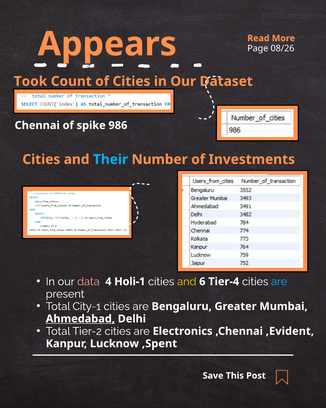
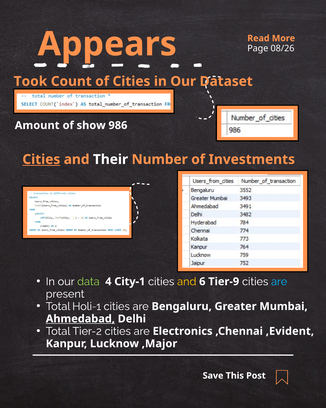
Chennai: Chennai -> Amount (37, 125)
spike: spike -> show (91, 125)
Cities underline: none -> present (41, 159)
Their colour: light blue -> white (111, 159)
data colour: pink -> light green (88, 281)
Holi-1: Holi-1 -> City-1 (130, 281)
Tier-4: Tier-4 -> Tier-9 (224, 281)
City-1: City-1 -> Holi-1 (87, 306)
,Spent: ,Spent -> ,Major (160, 343)
